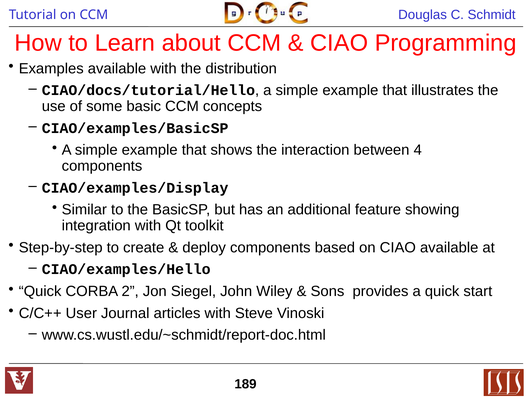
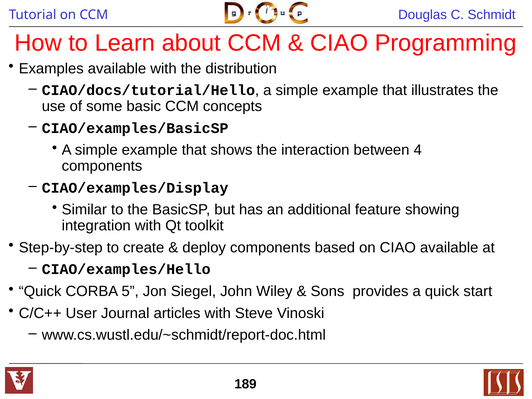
2: 2 -> 5 (130, 291)
